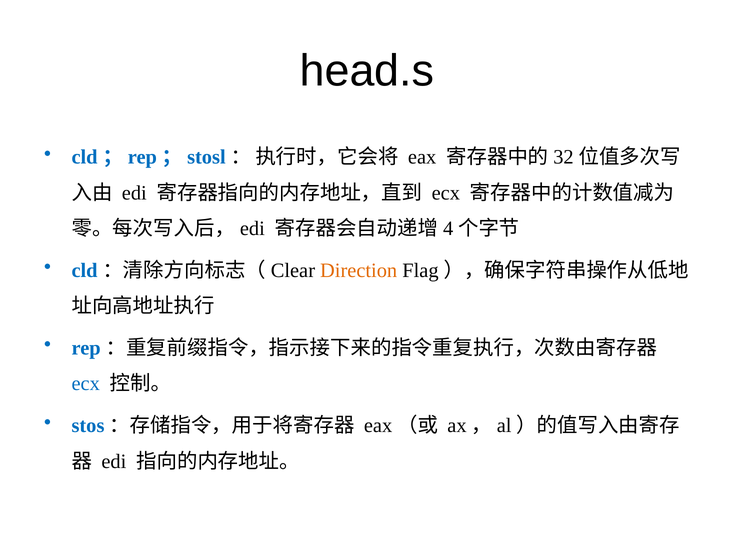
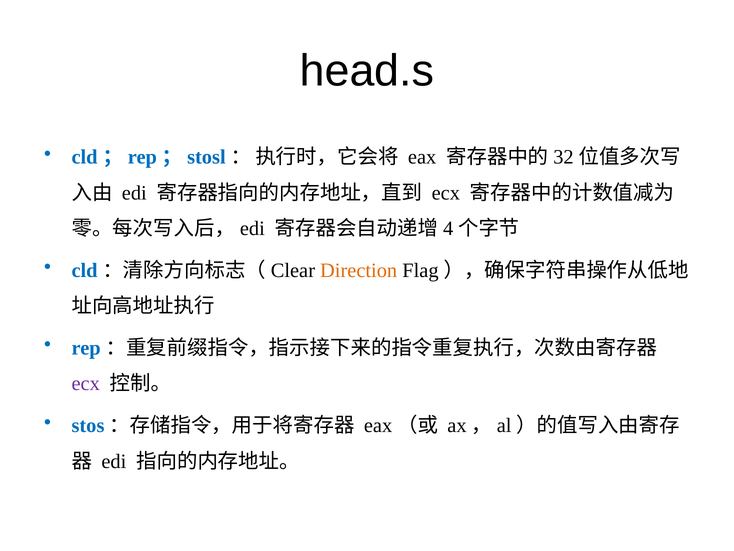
ecx colour: blue -> purple (86, 383)
